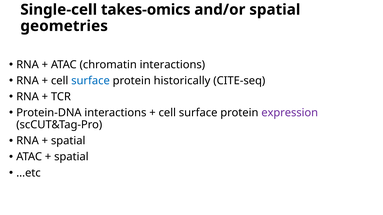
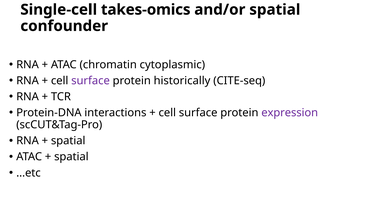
geometries: geometries -> confounder (64, 26)
chromatin interactions: interactions -> cytoplasmic (172, 65)
surface colour: blue -> purple (91, 81)
